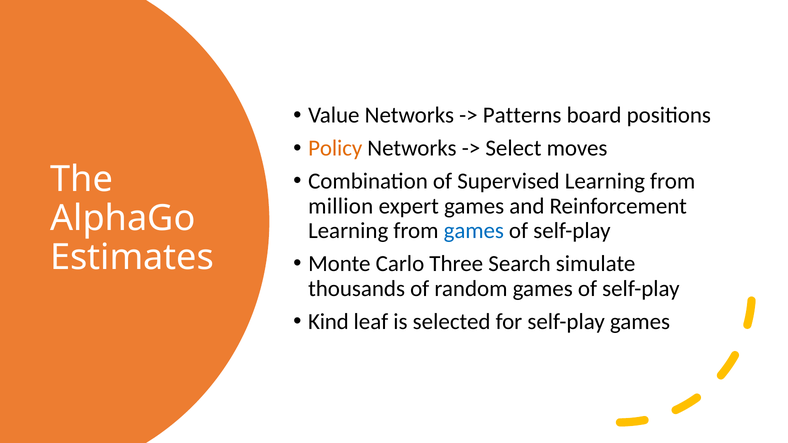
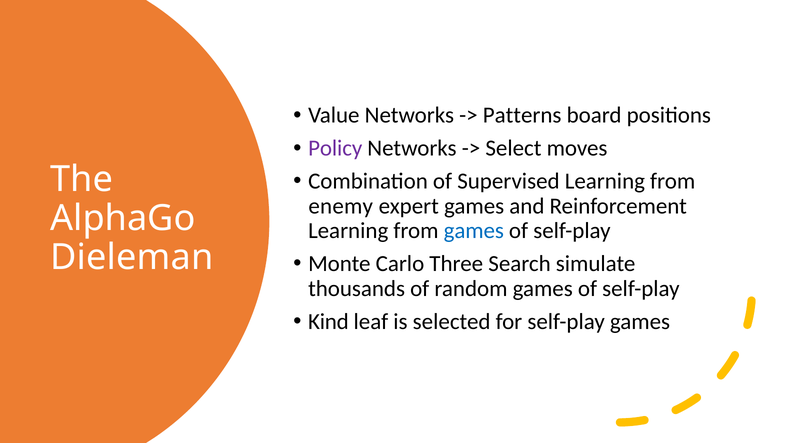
Policy colour: orange -> purple (335, 148)
million: million -> enemy (341, 206)
Estimates: Estimates -> Dieleman (132, 258)
